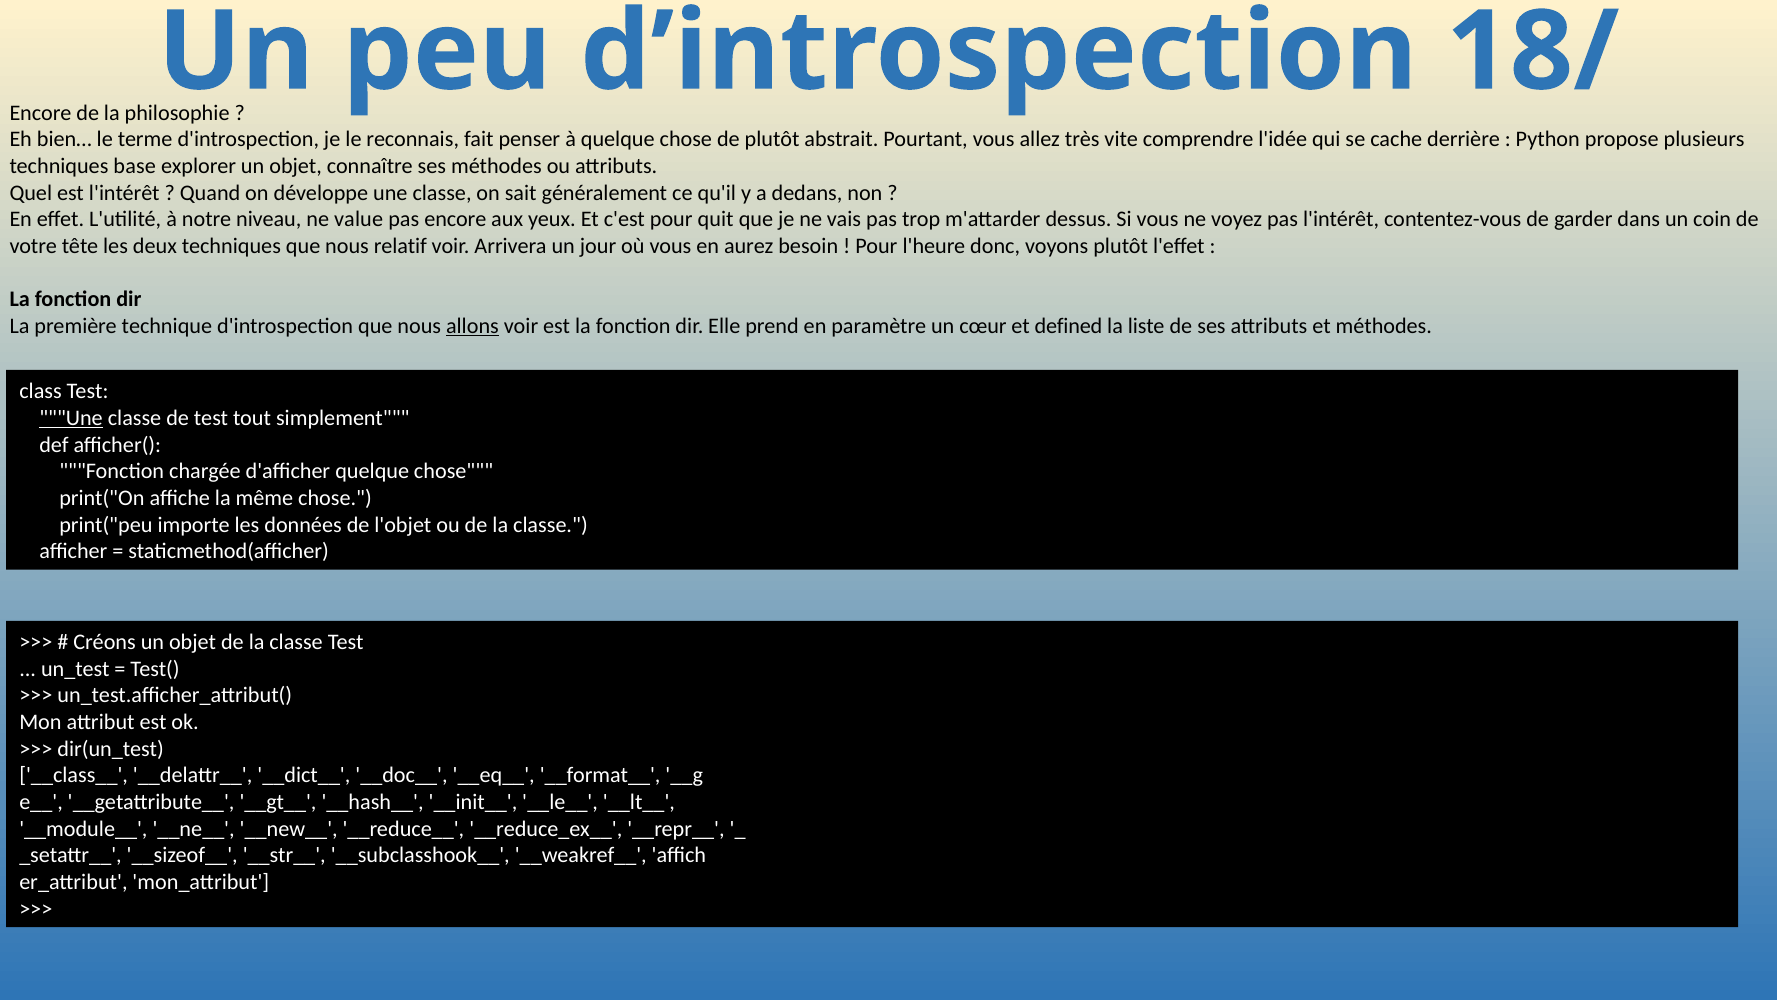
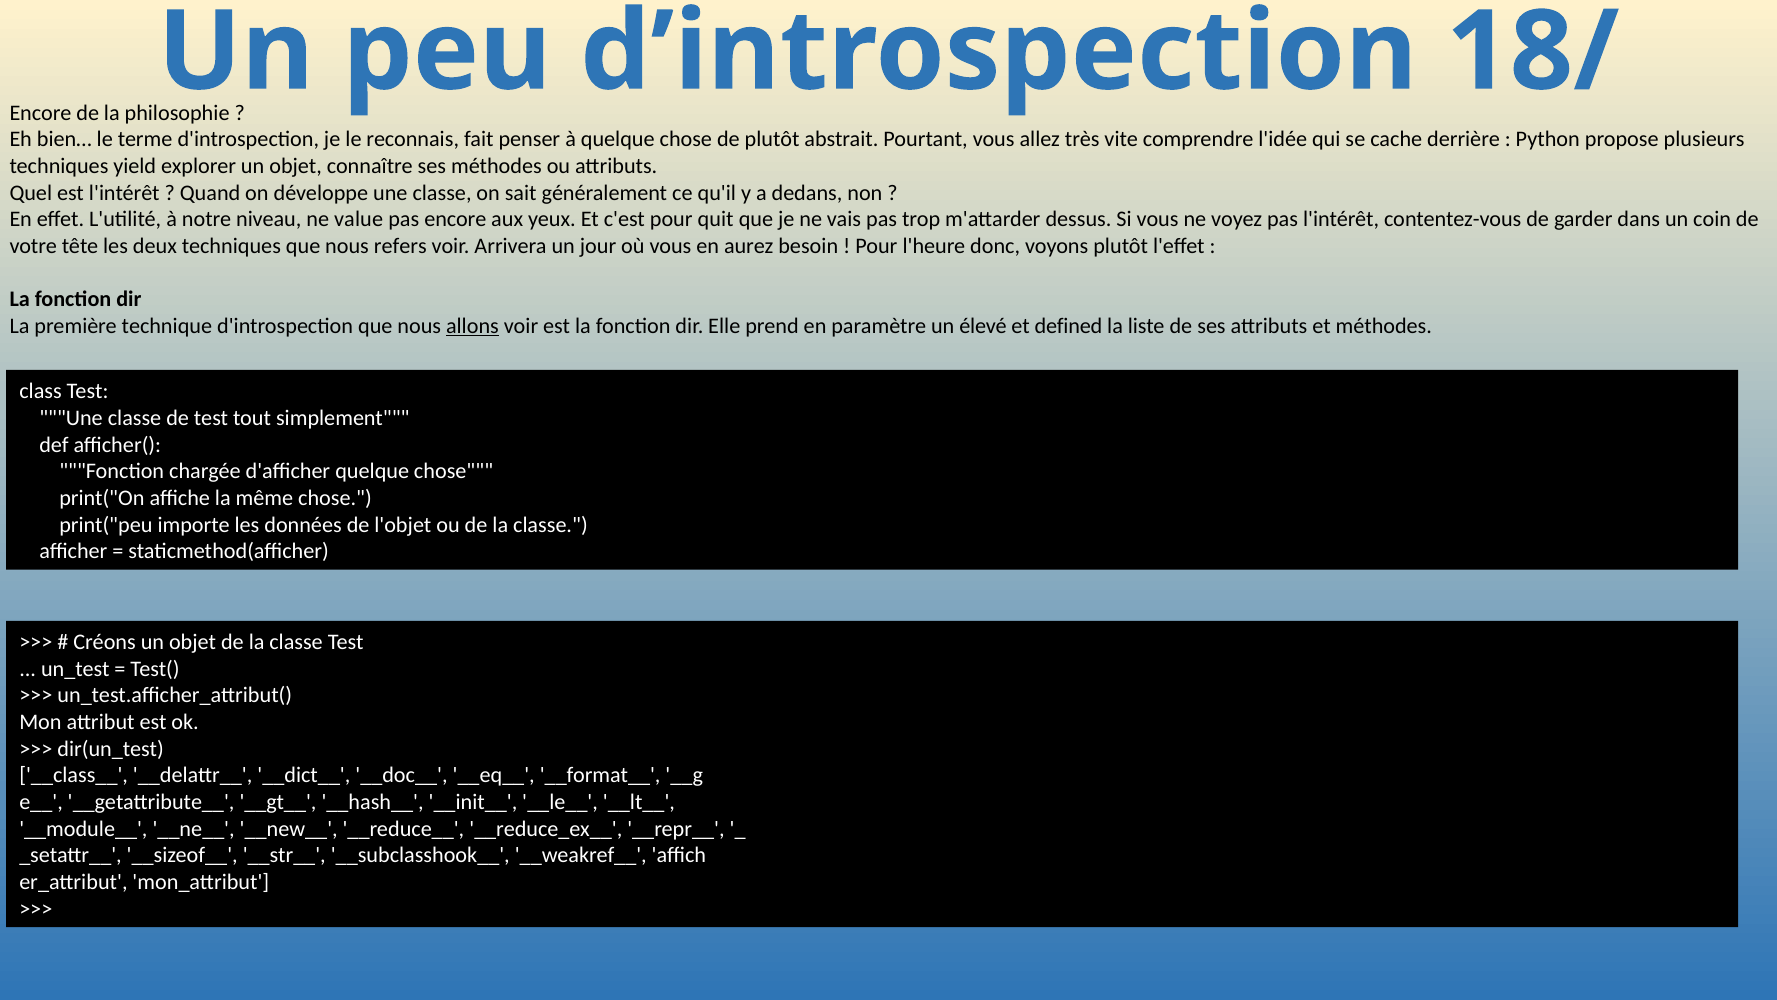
base: base -> yield (135, 166)
relatif: relatif -> refers (400, 246)
cœur: cœur -> élevé (983, 326)
Une underline: present -> none (71, 418)
